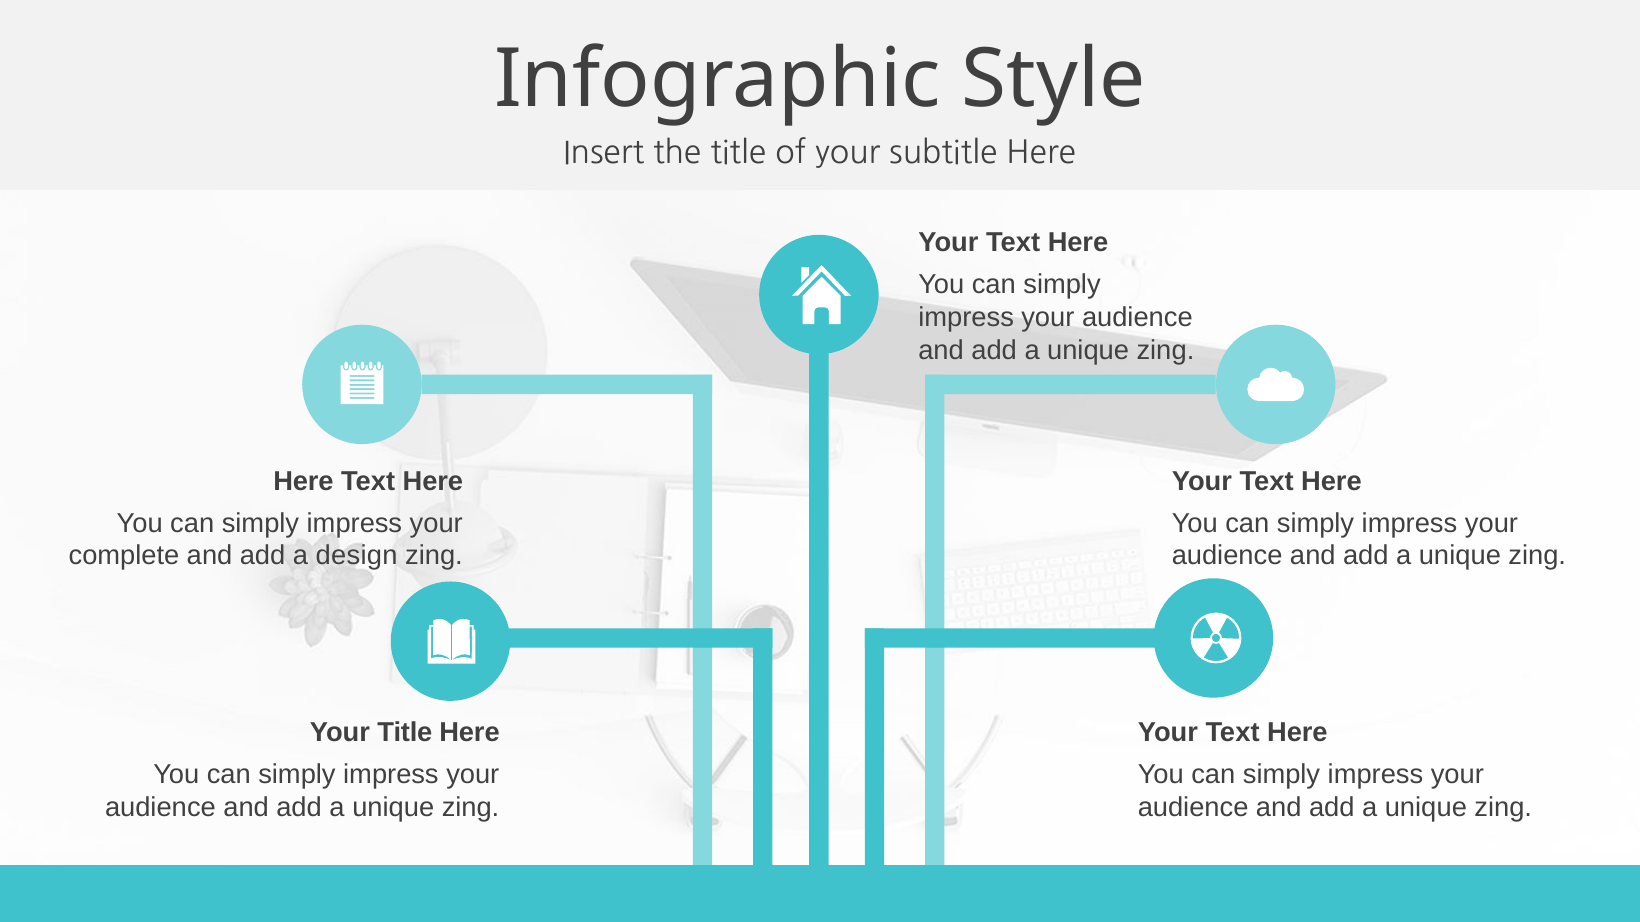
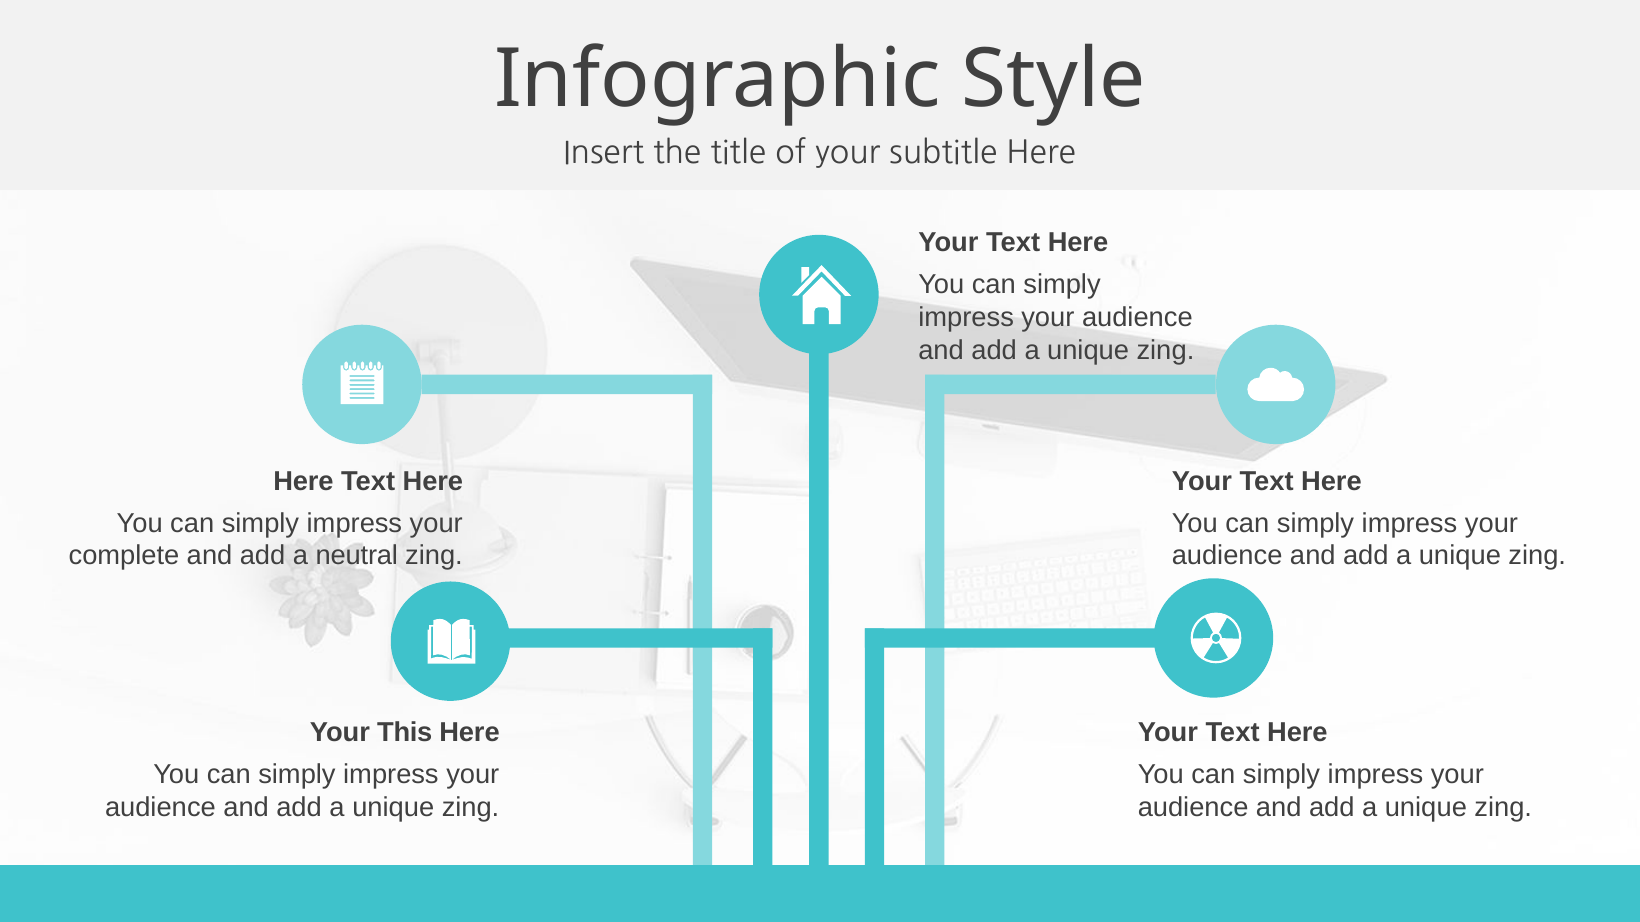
design: design -> neutral (357, 556)
Your Title: Title -> This (405, 733)
